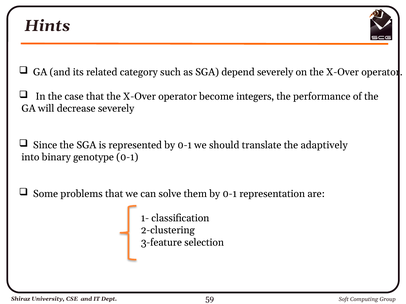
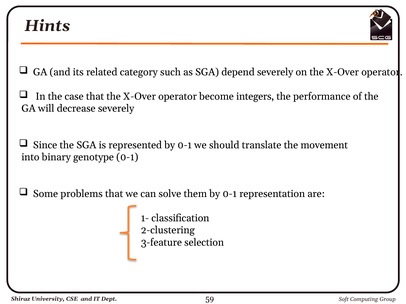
adaptively: adaptively -> movement (324, 145)
